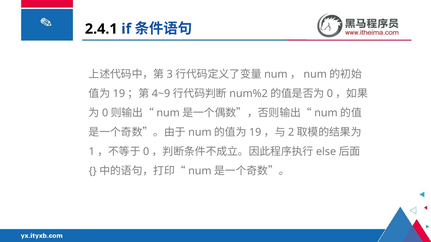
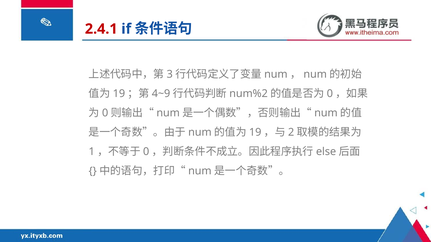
2.4.1 colour: black -> red (101, 29)
